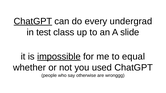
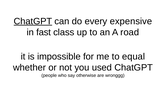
undergrad: undergrad -> expensive (131, 21)
test: test -> fast (44, 32)
slide: slide -> road (130, 32)
impossible underline: present -> none (59, 57)
